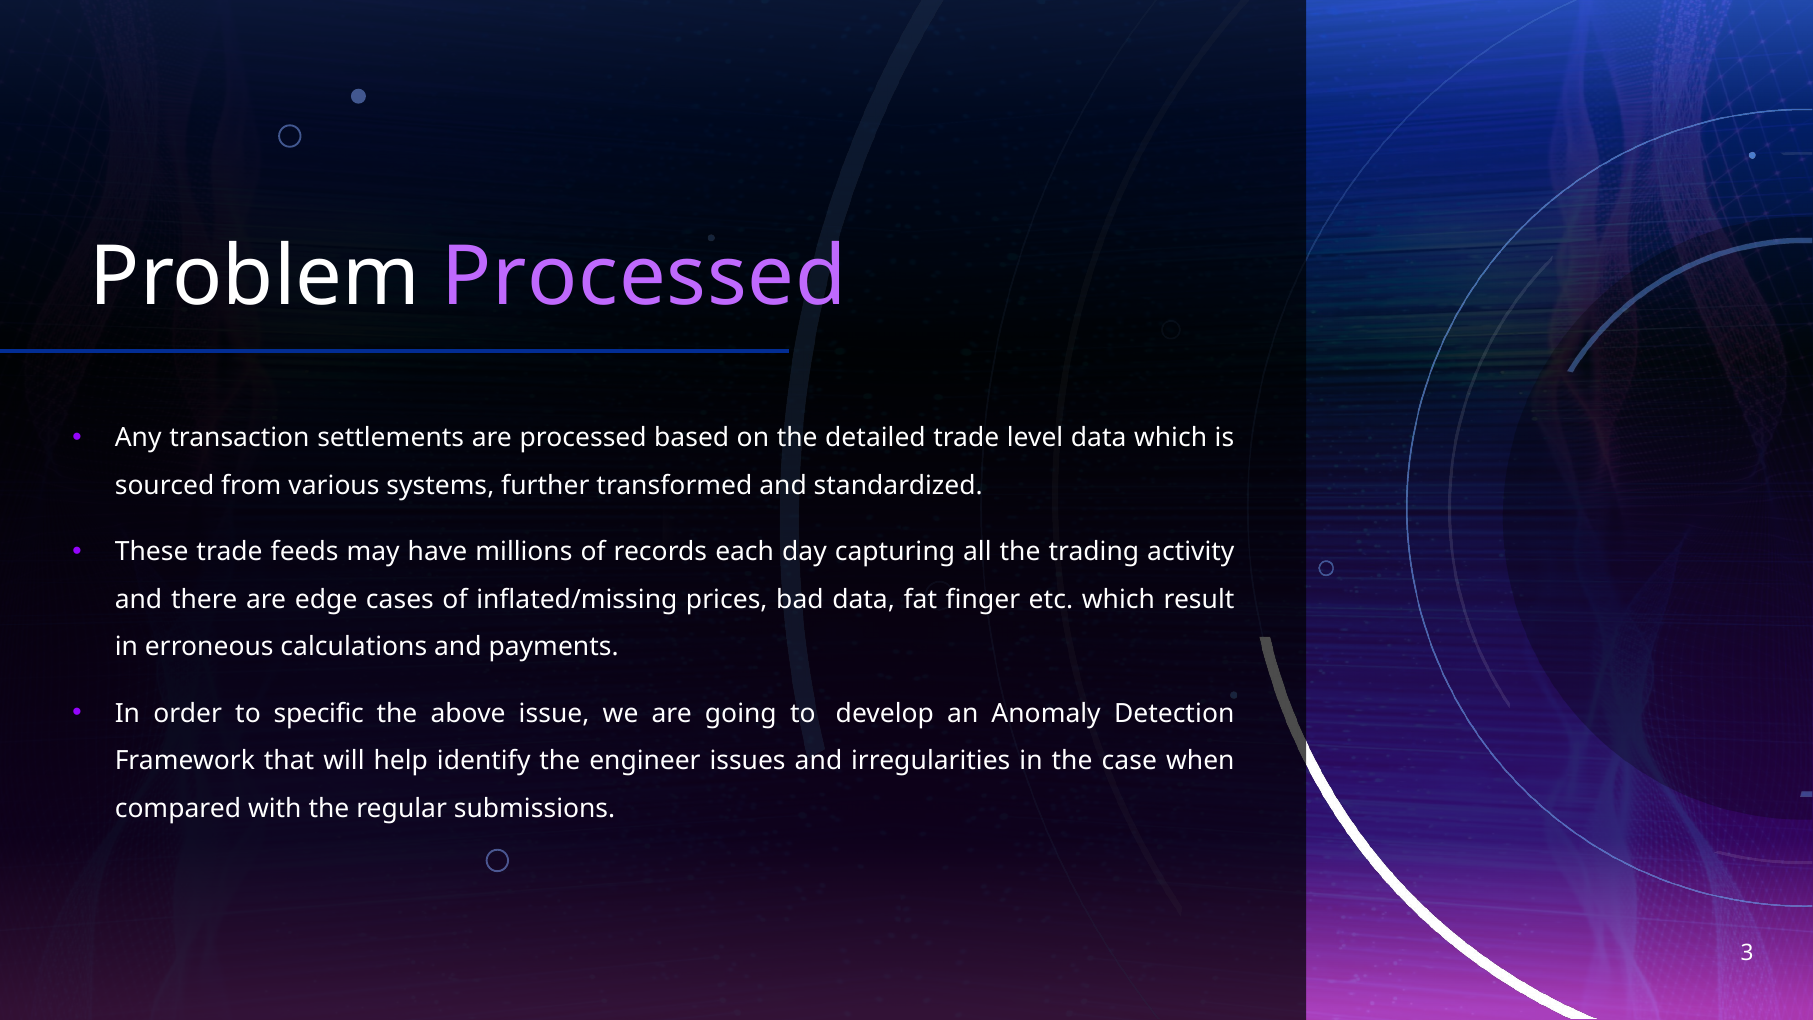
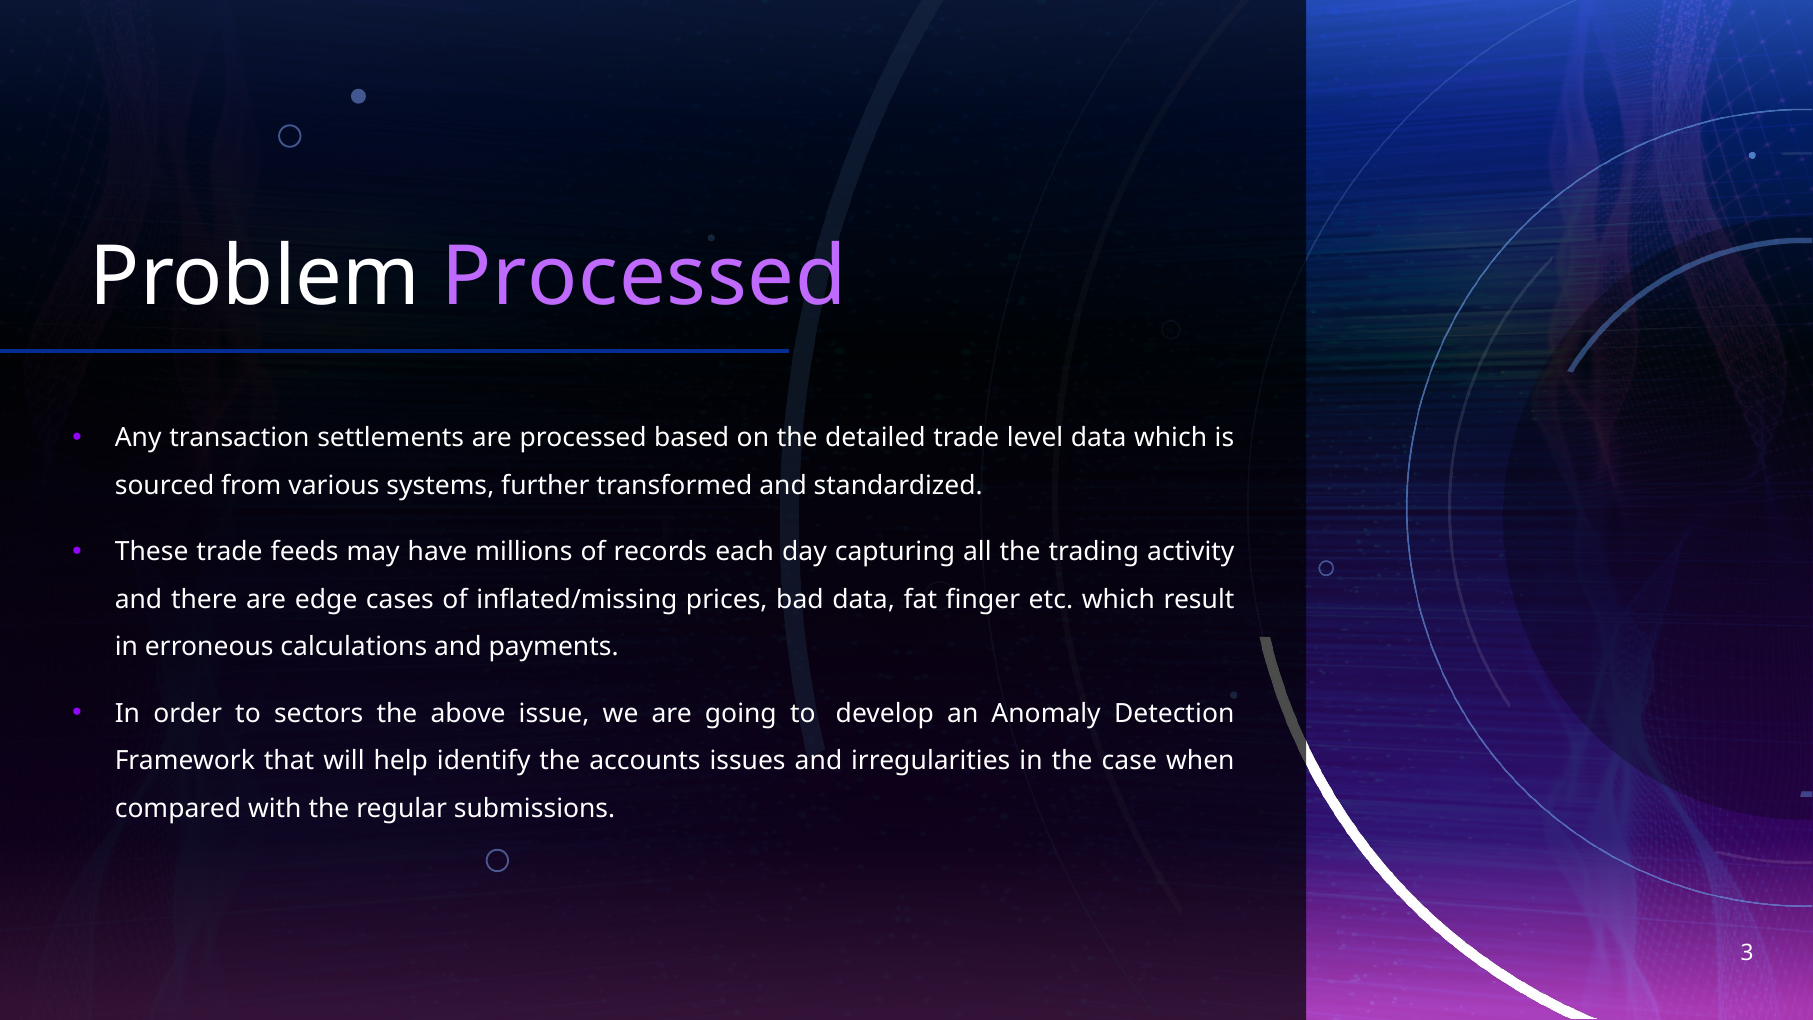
specific: specific -> sectors (319, 713)
engineer: engineer -> accounts (645, 761)
